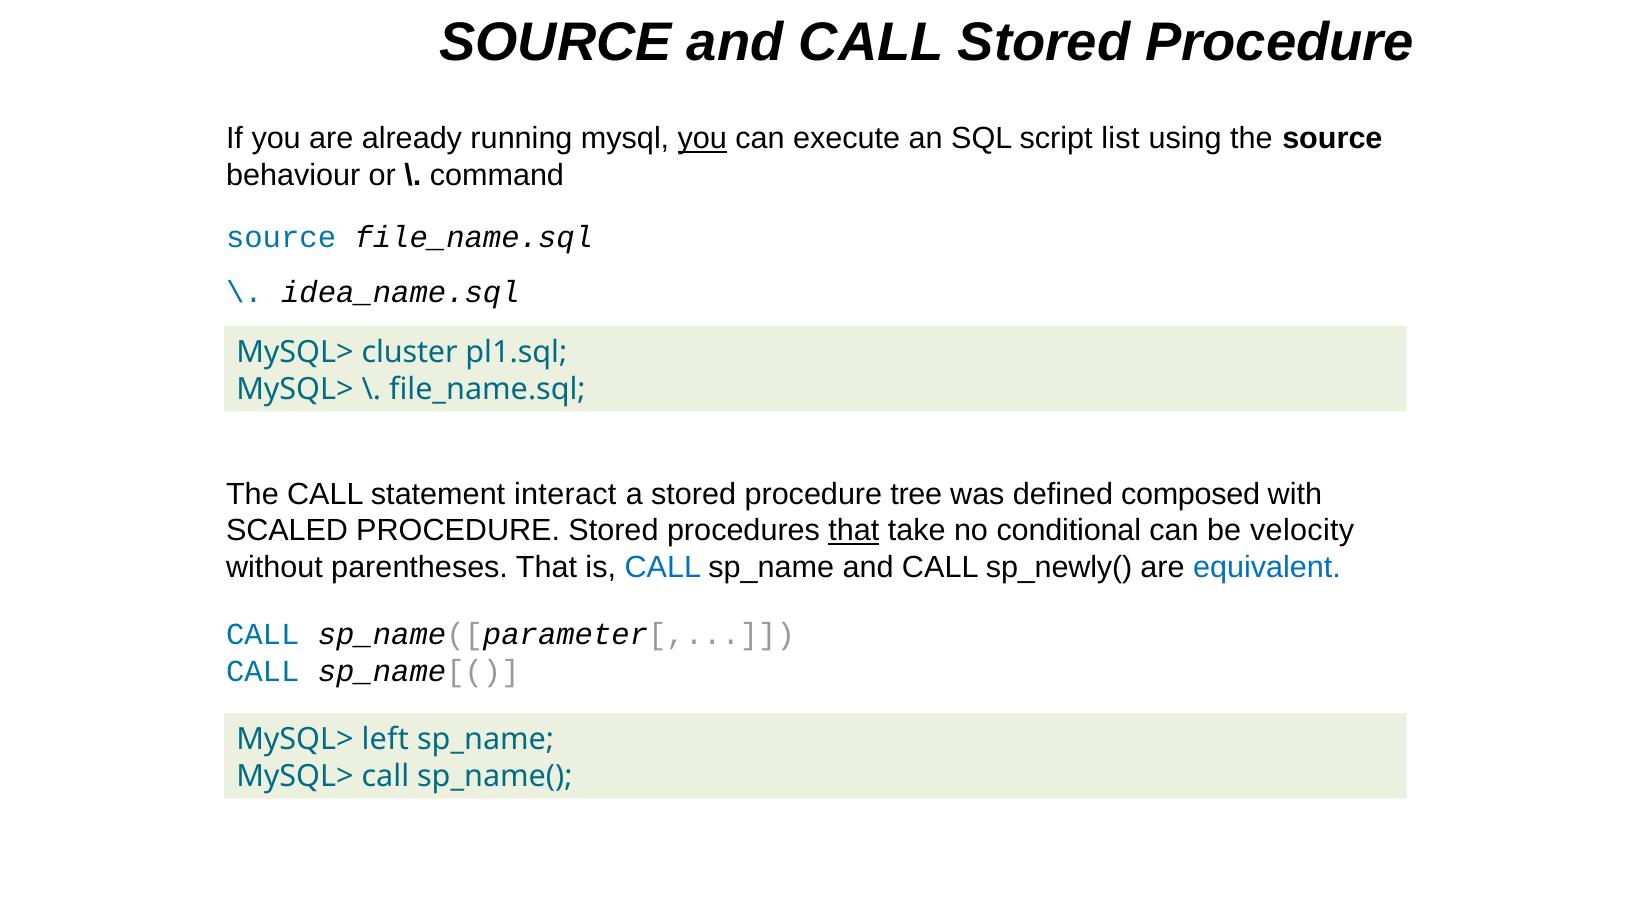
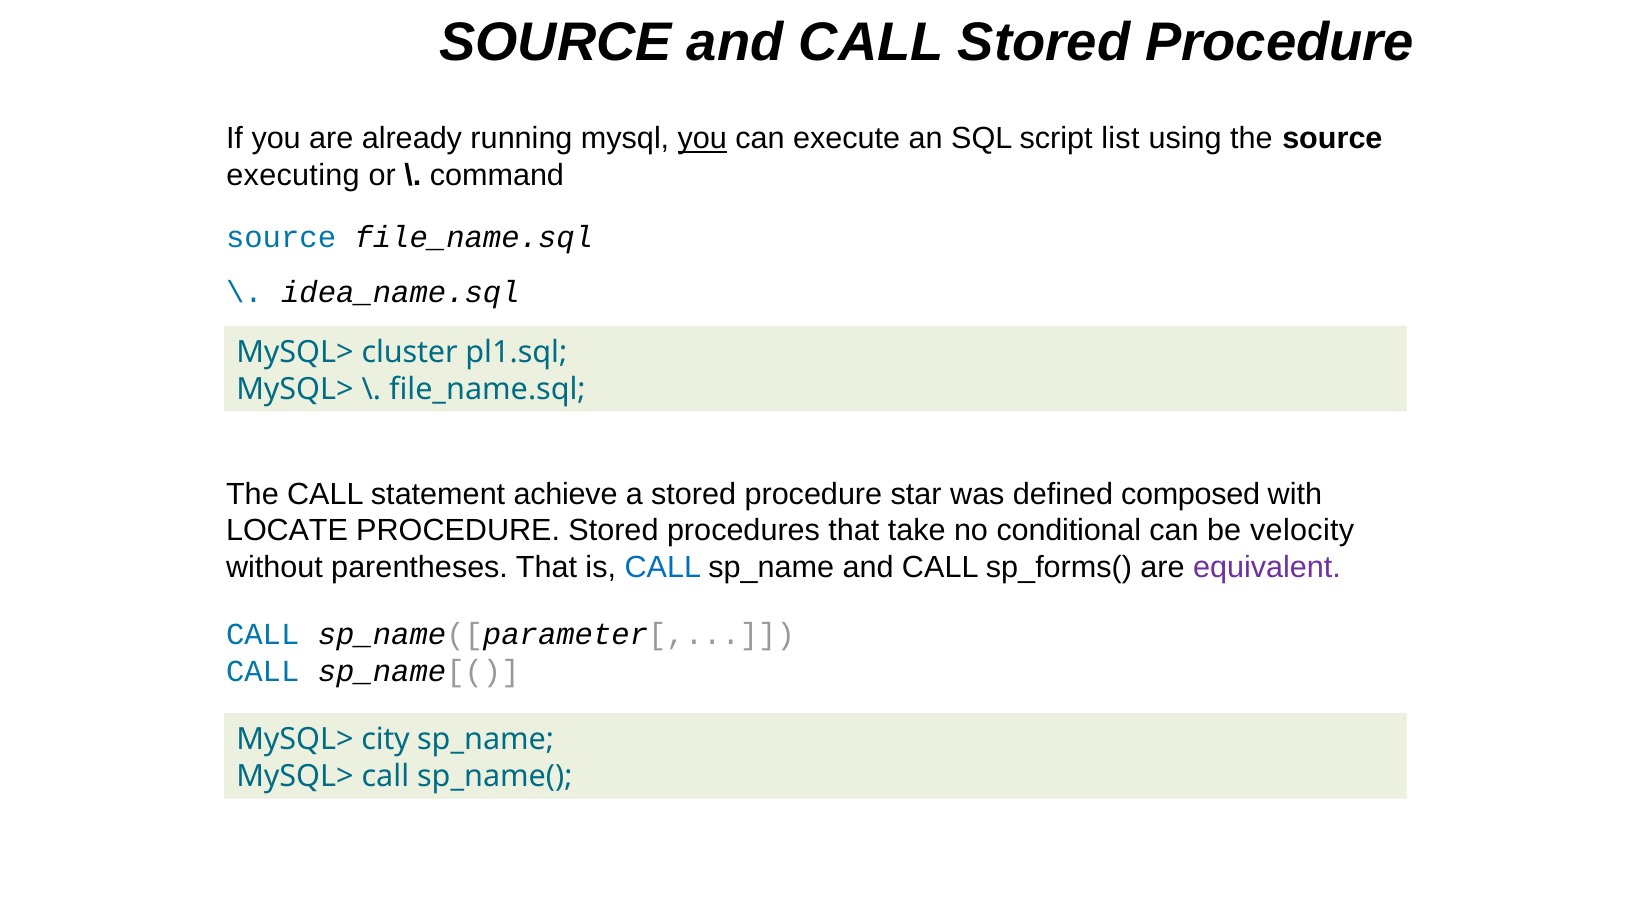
behaviour: behaviour -> executing (293, 175)
interact: interact -> achieve (566, 494)
tree: tree -> star (916, 494)
SCALED: SCALED -> LOCATE (287, 531)
that underline: present -> none (854, 531)
sp_newly(: sp_newly( -> sp_forms( (1059, 568)
equivalent colour: blue -> purple (1267, 568)
left: left -> city (386, 740)
